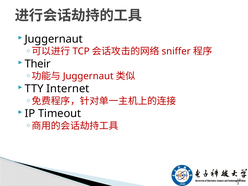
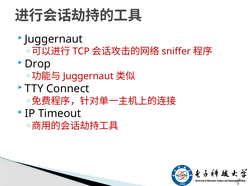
Their: Their -> Drop (38, 64)
Internet: Internet -> Connect (68, 89)
